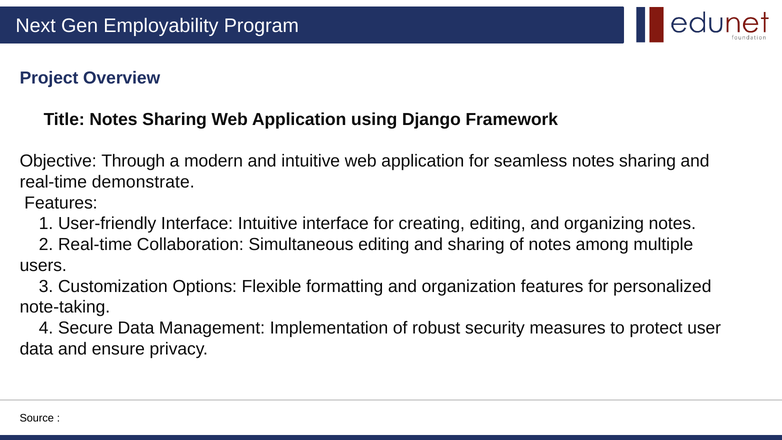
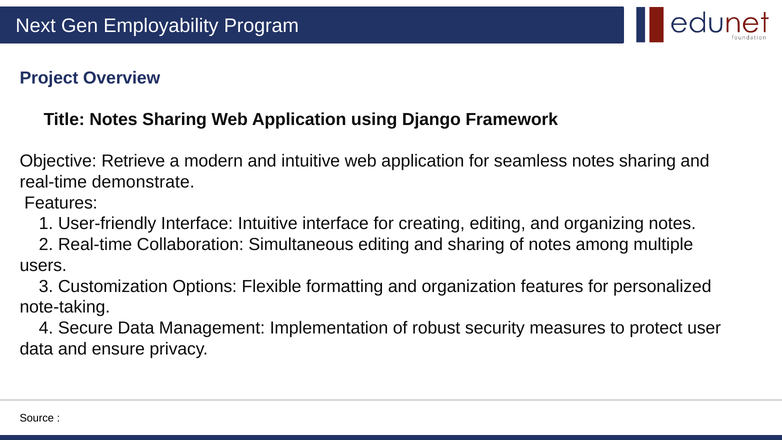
Through: Through -> Retrieve (133, 161)
